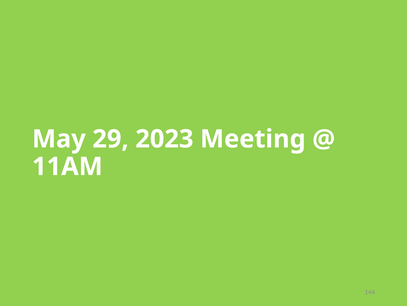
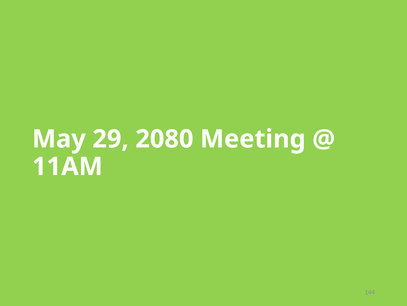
2023: 2023 -> 2080 (164, 139)
